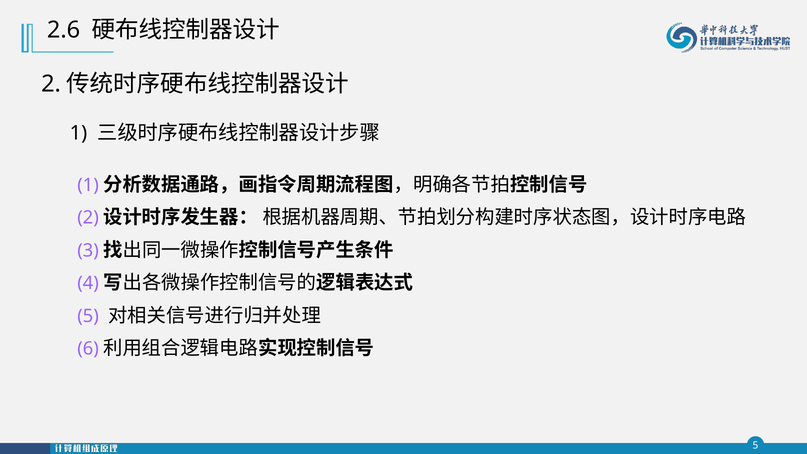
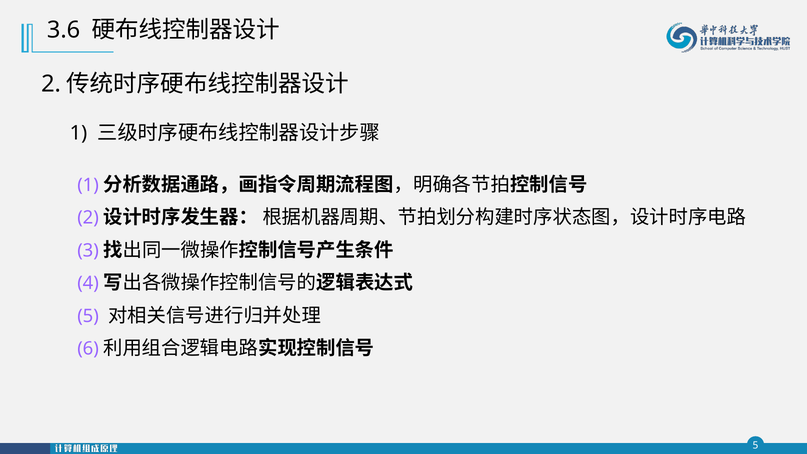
2.6: 2.6 -> 3.6 (64, 30)
